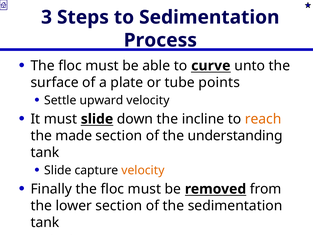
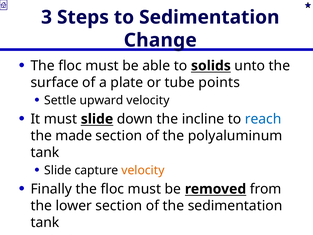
Process: Process -> Change (160, 40)
curve: curve -> solids (211, 66)
reach colour: orange -> blue (263, 119)
understanding: understanding -> polyaluminum (235, 136)
